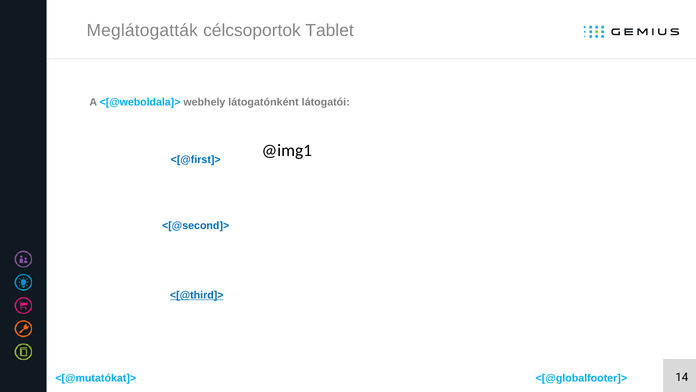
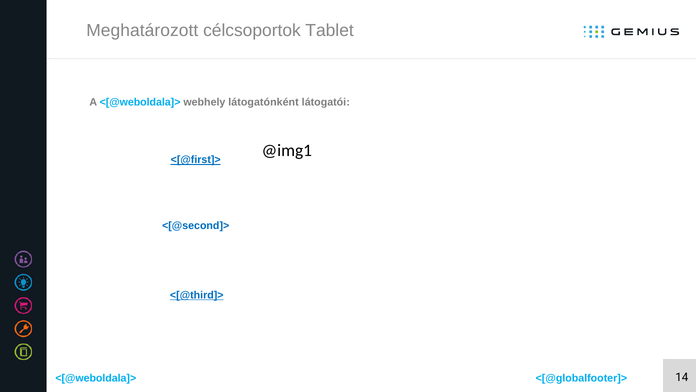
Meglátogatták: Meglátogatták -> Meghatározott (142, 31)
<[@first]> underline: none -> present (196, 160)
<[@mutatókat]>: <[@mutatókat]> -> <[@weboldala]> (96, 378)
